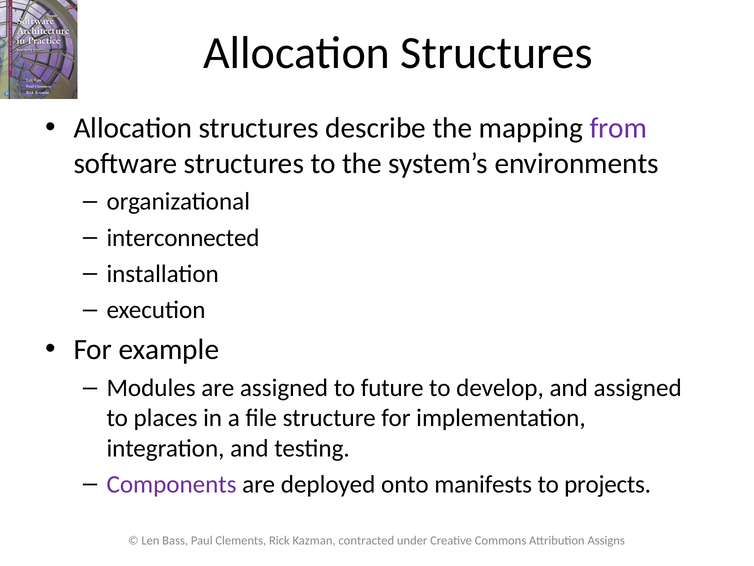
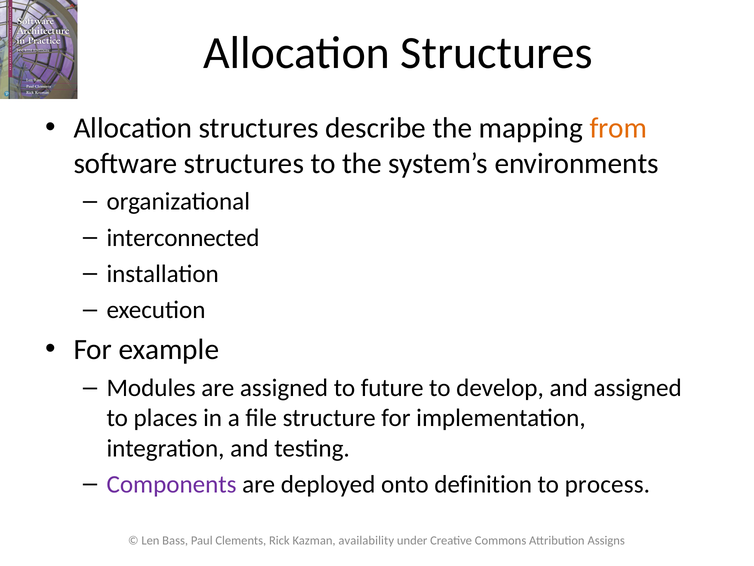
from colour: purple -> orange (618, 128)
manifests: manifests -> definition (483, 484)
projects: projects -> process (607, 484)
contracted: contracted -> availability (366, 540)
